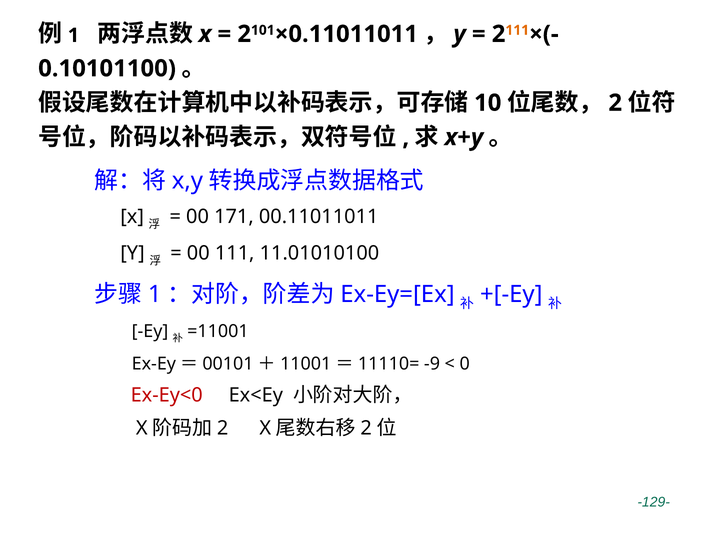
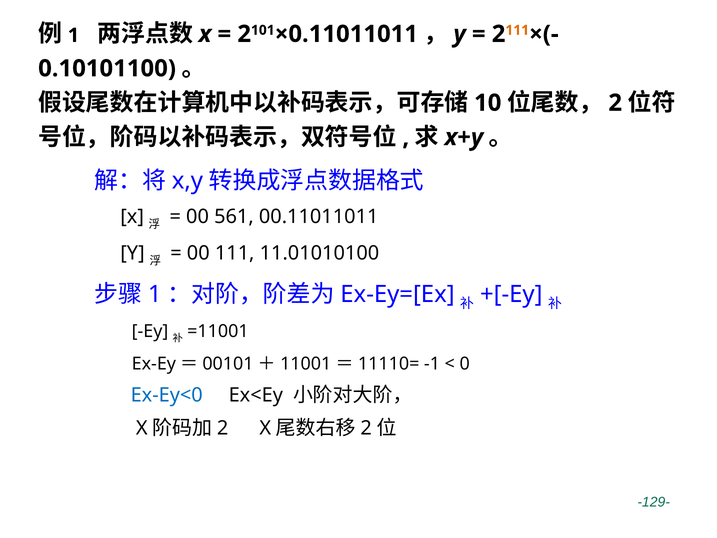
171: 171 -> 561 (234, 216)
-9: -9 -> -1 (432, 363)
Ex-Ey<0 colour: red -> blue (167, 395)
